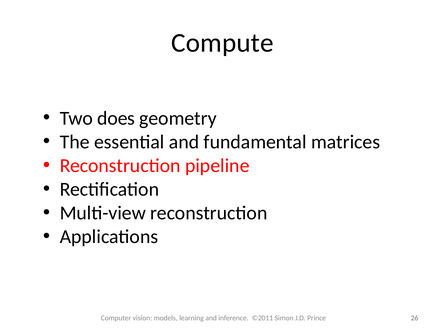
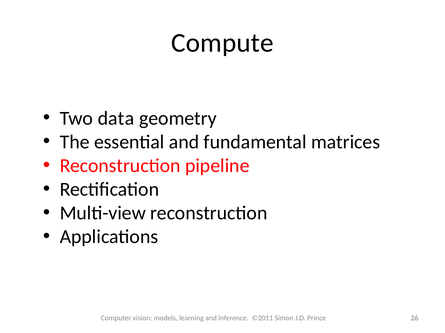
does: does -> data (116, 118)
